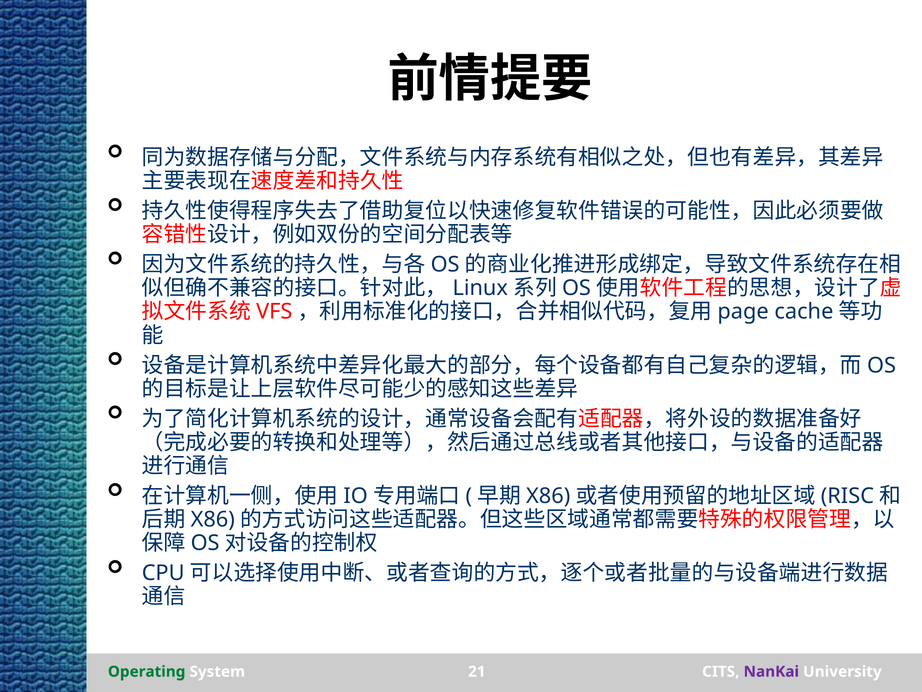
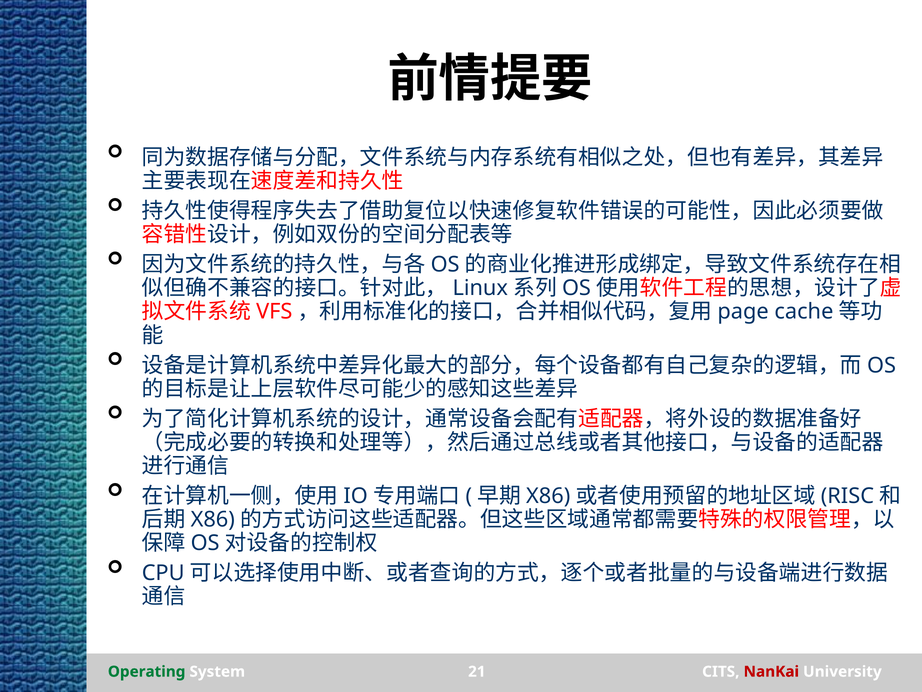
NanKai colour: purple -> red (771, 671)
